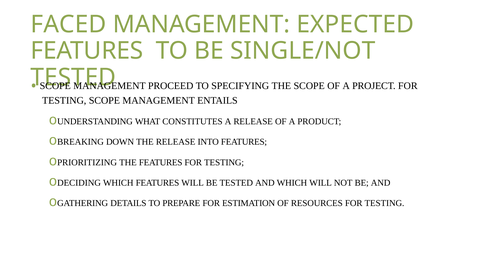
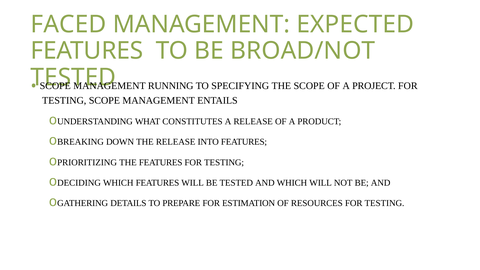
SINGLE/NOT: SINGLE/NOT -> BROAD/NOT (303, 51)
PROCEED: PROCEED -> RUNNING (171, 86)
